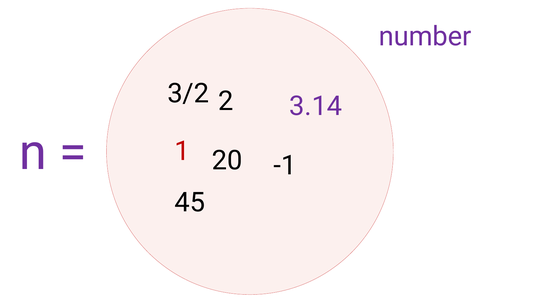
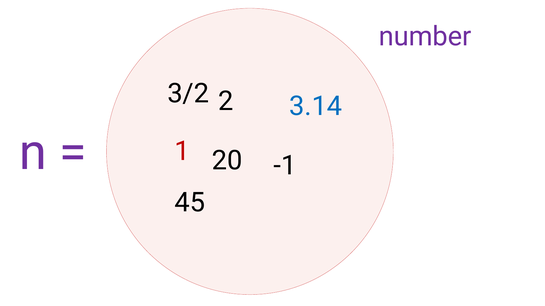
3.14 colour: purple -> blue (316, 106)
